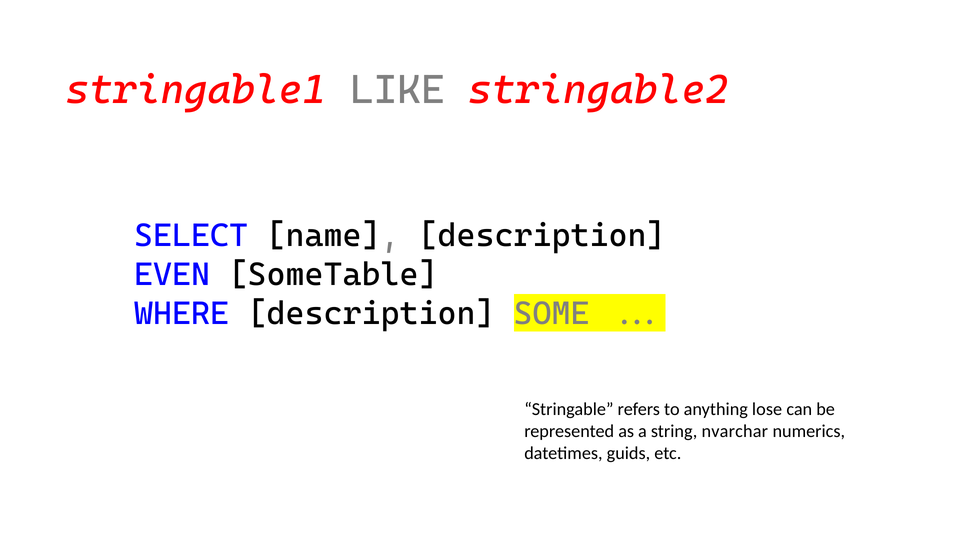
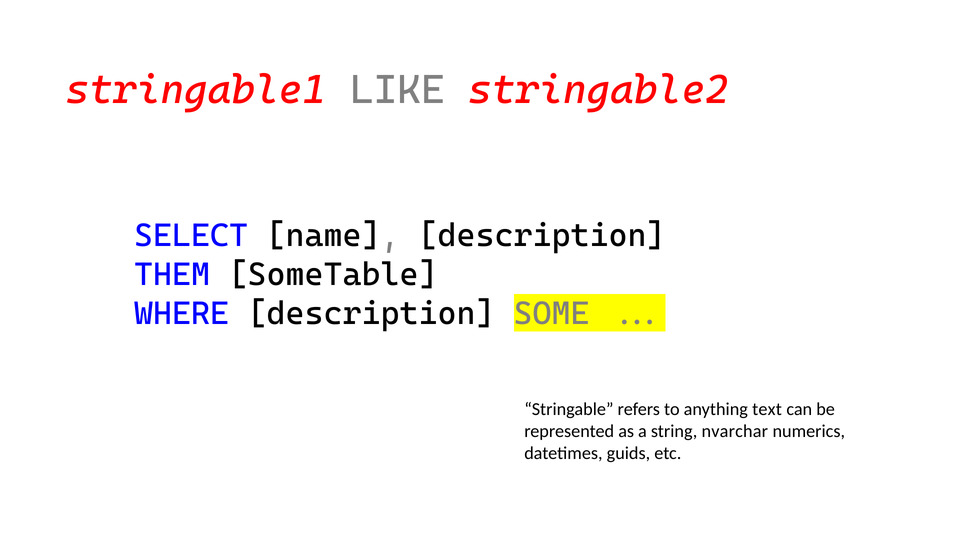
EVEN: EVEN -> THEM (172, 275)
lose: lose -> text (767, 409)
